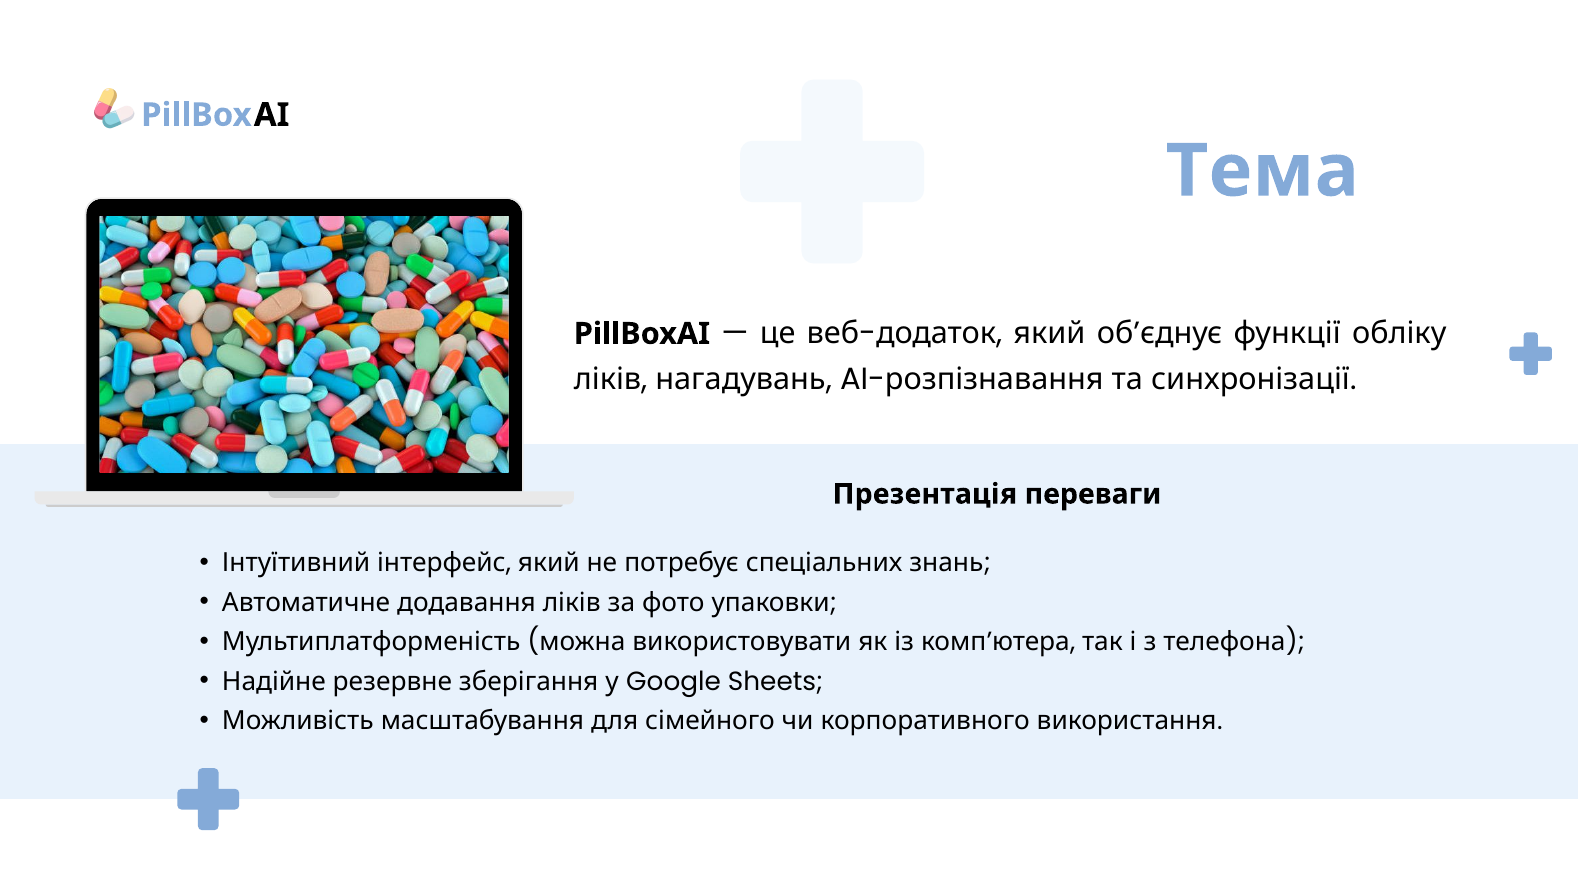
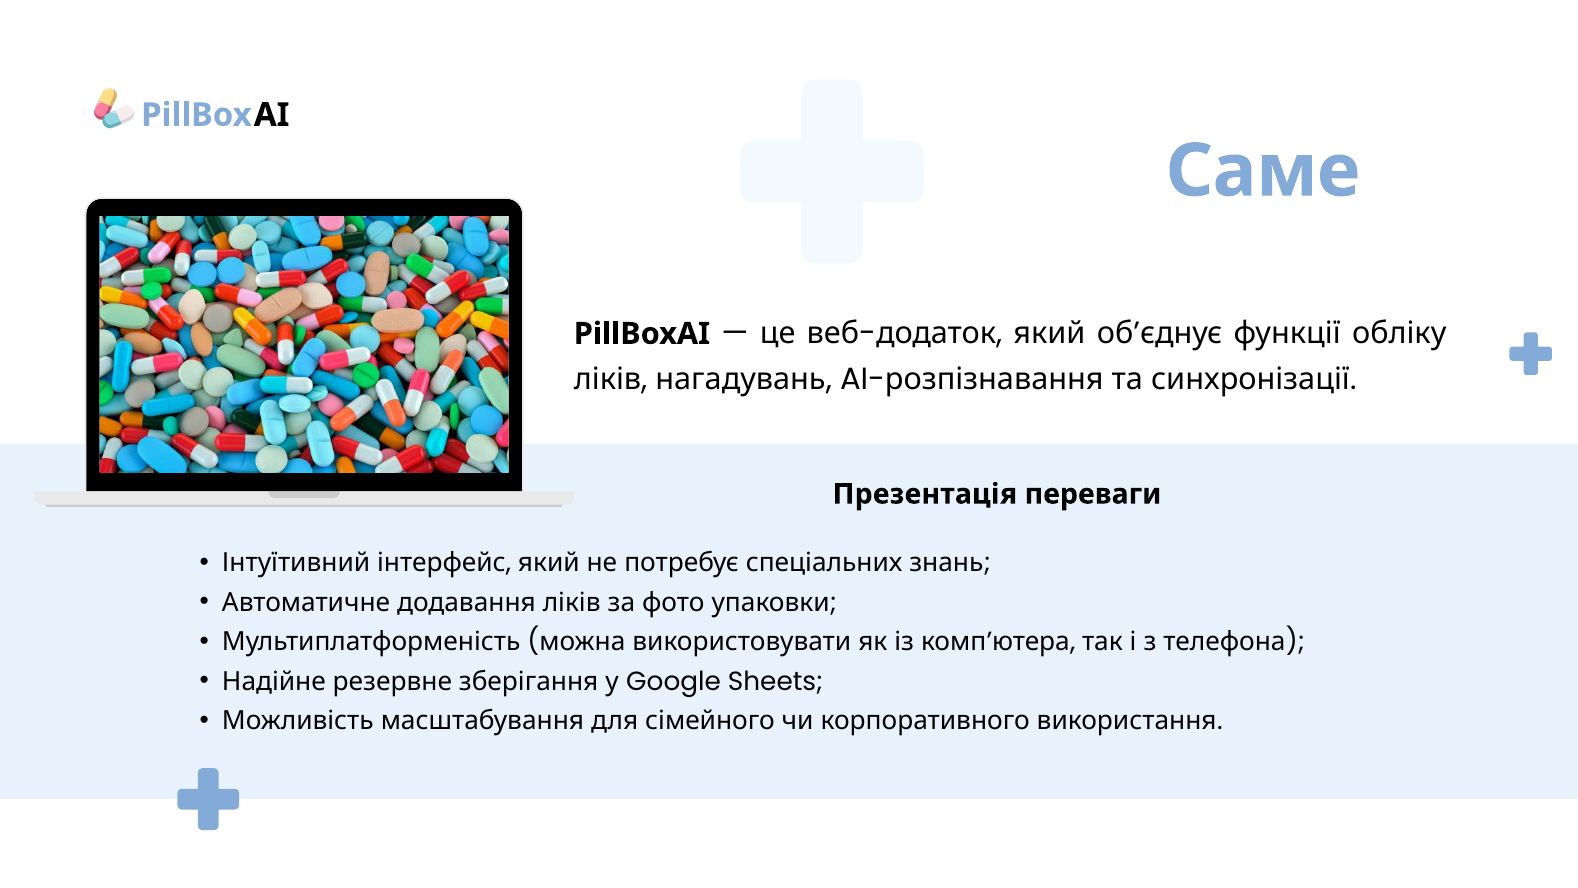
Тема: Тема -> Саме (1263, 171)
